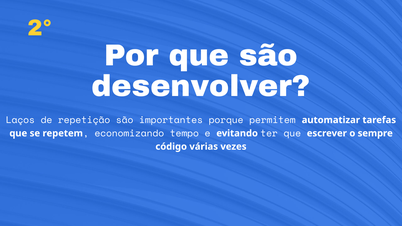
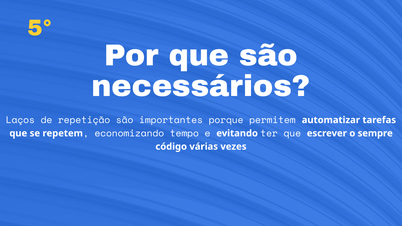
2°: 2° -> 5° (40, 28)
desenvolver: desenvolver -> necessários (201, 86)
